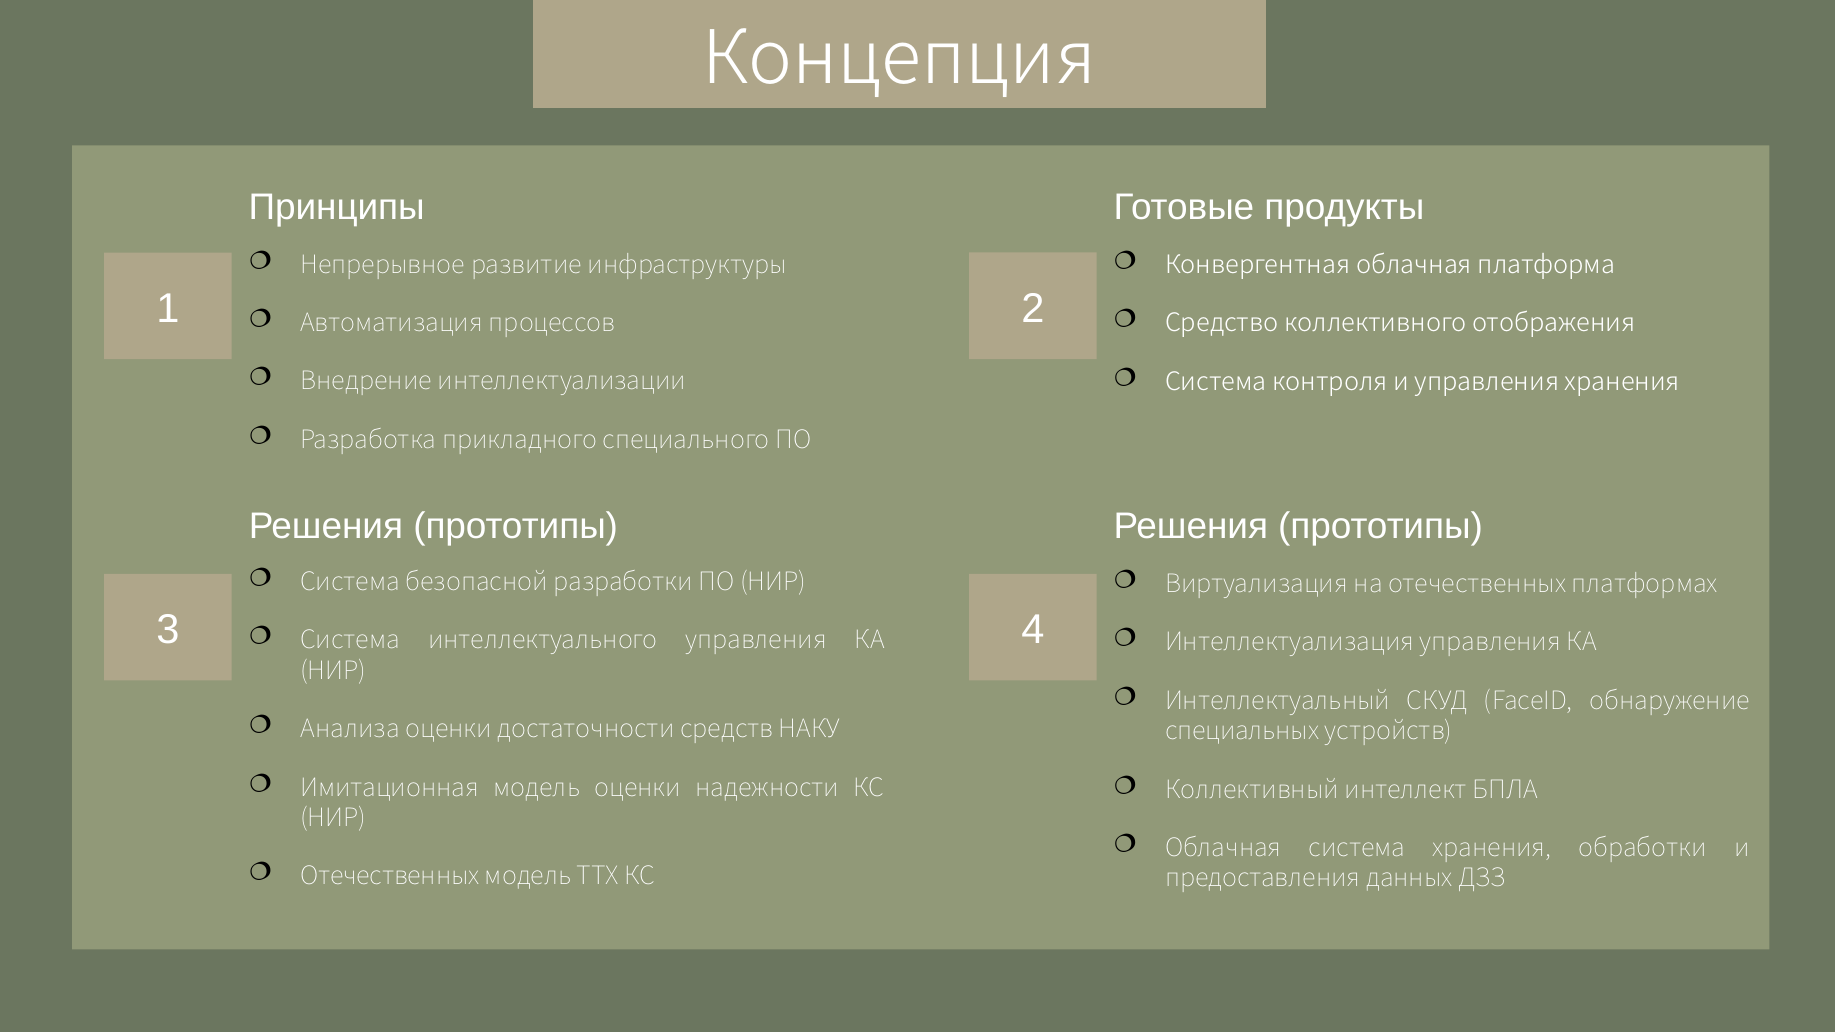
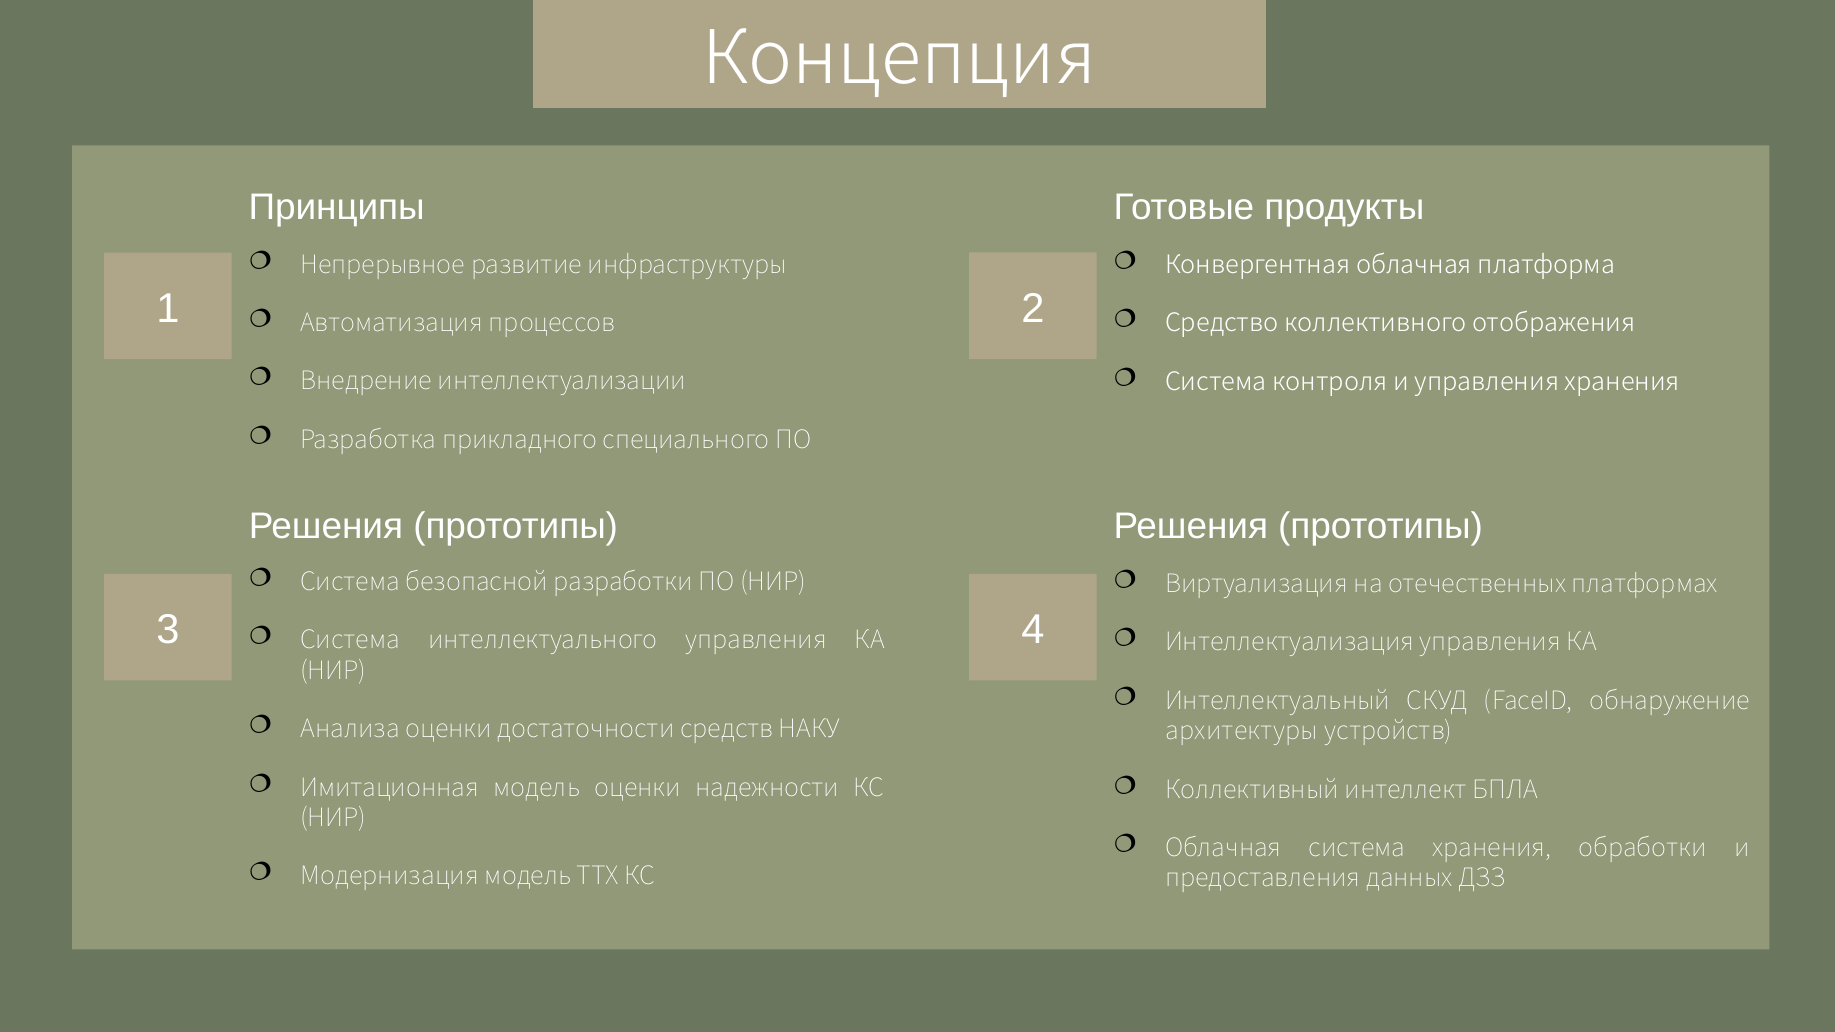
специальных: специальных -> архитектуры (1242, 732)
Отечественных: Отечественных -> Модернизация (390, 877)
